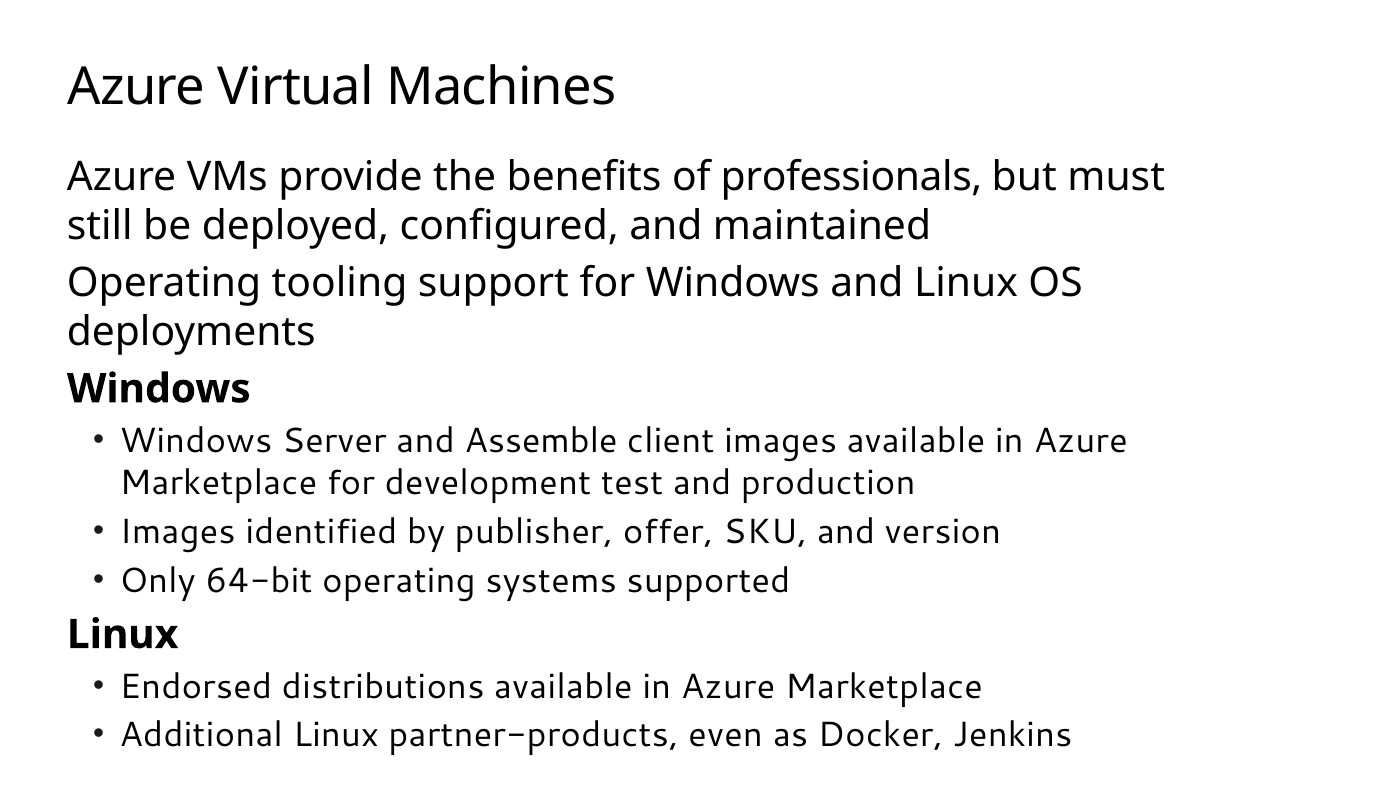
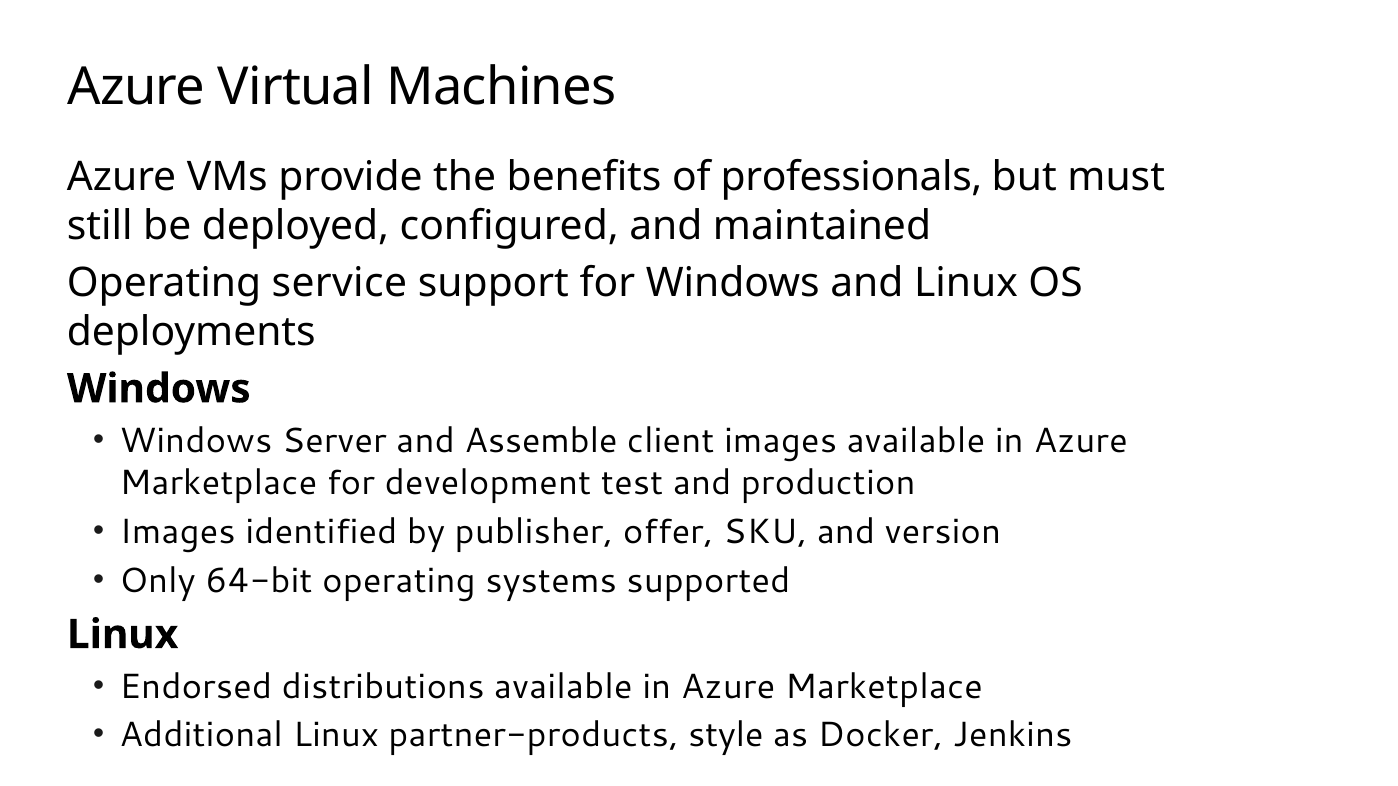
tooling: tooling -> service (339, 283)
even: even -> style (726, 736)
